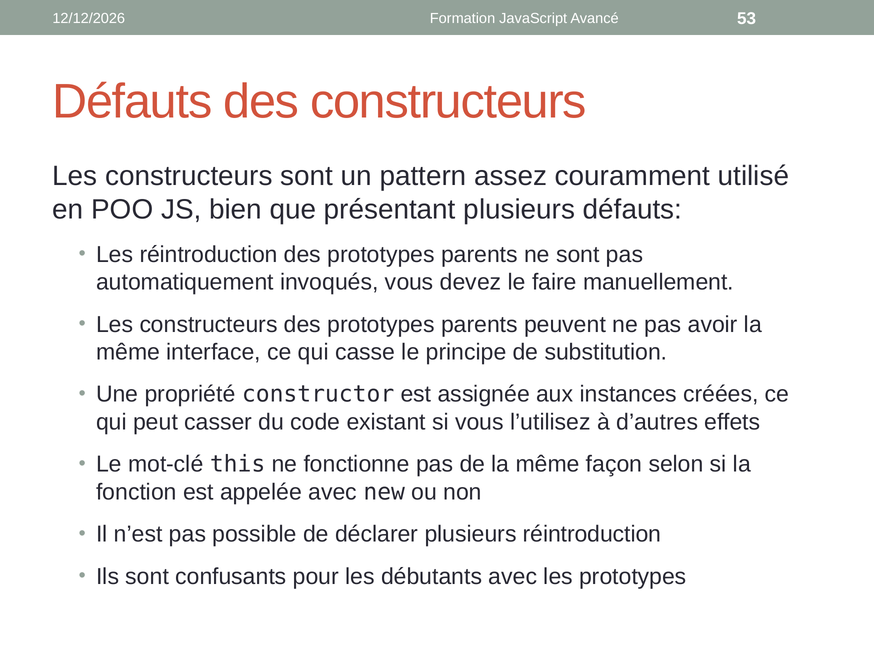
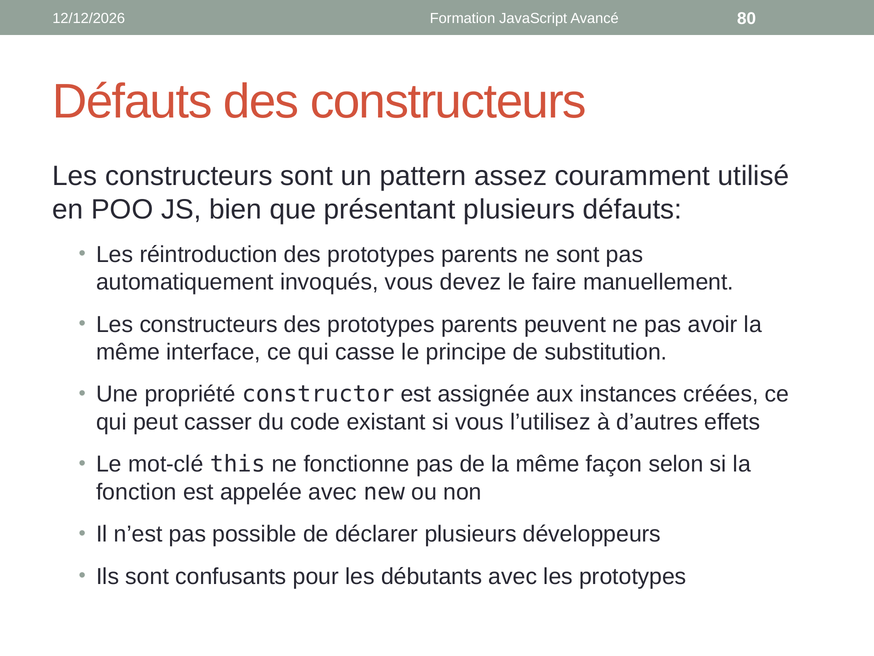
53: 53 -> 80 (747, 19)
plusieurs réintroduction: réintroduction -> développeurs (592, 534)
